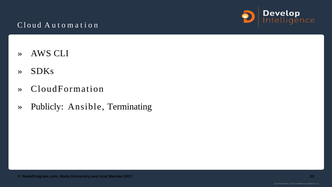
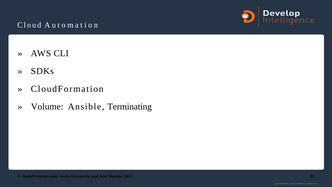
Publicly: Publicly -> Volume (47, 107)
